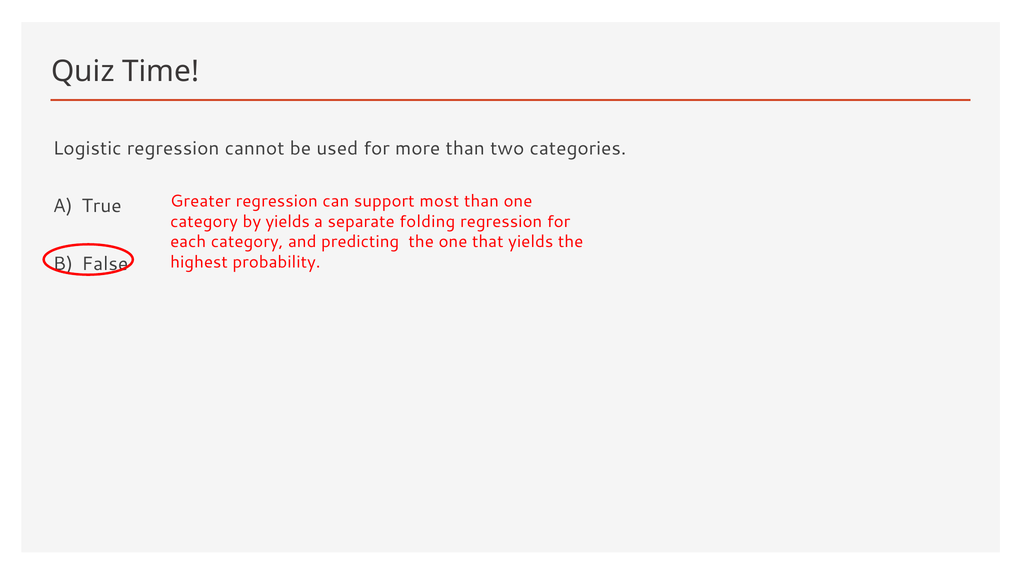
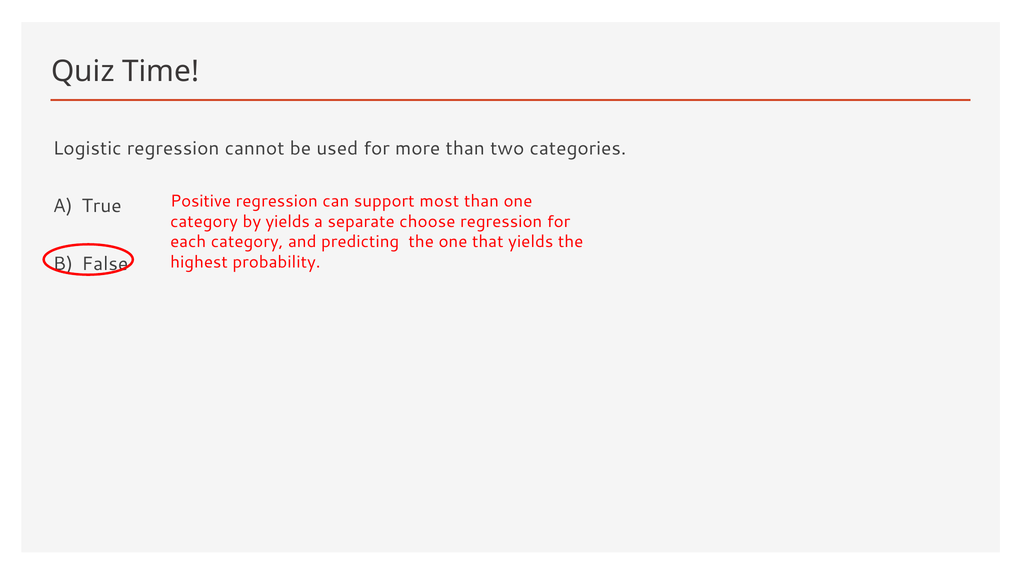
Greater: Greater -> Positive (201, 201)
folding: folding -> choose (427, 222)
